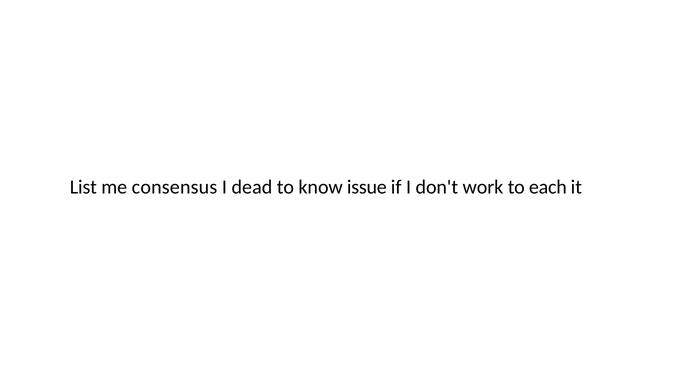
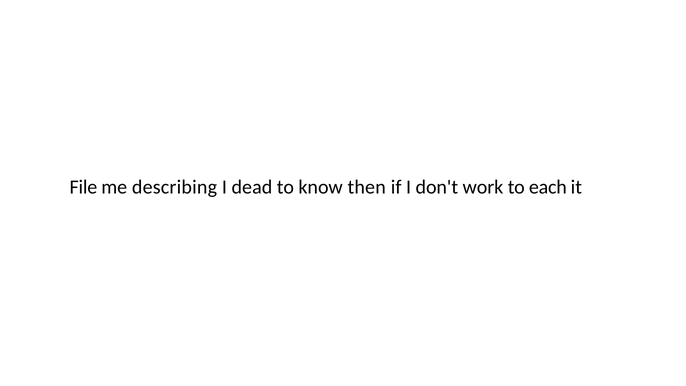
List: List -> File (83, 187)
consensus: consensus -> describing (175, 187)
issue: issue -> then (367, 187)
